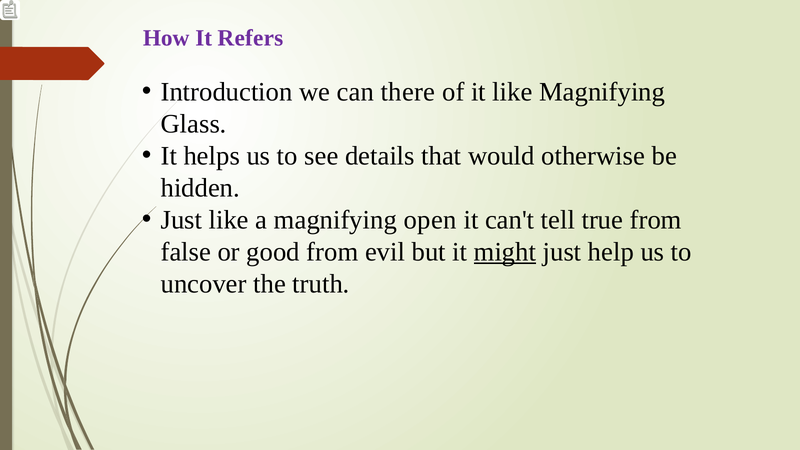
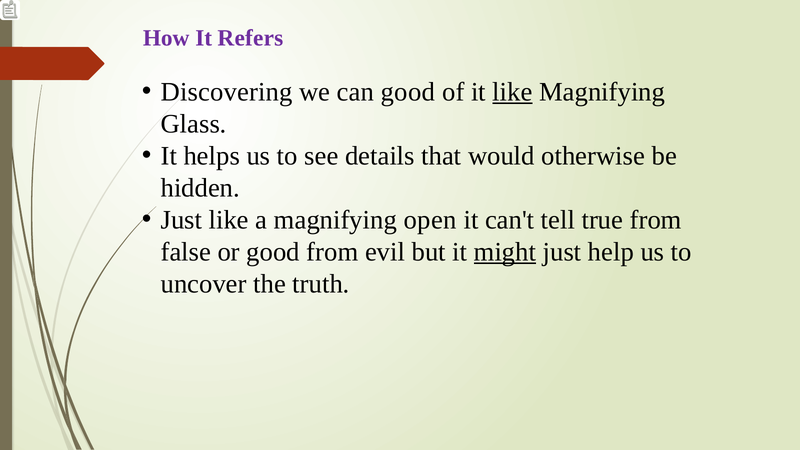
Introduction: Introduction -> Discovering (227, 92)
can there: there -> good (408, 92)
like underline: none -> present (512, 92)
